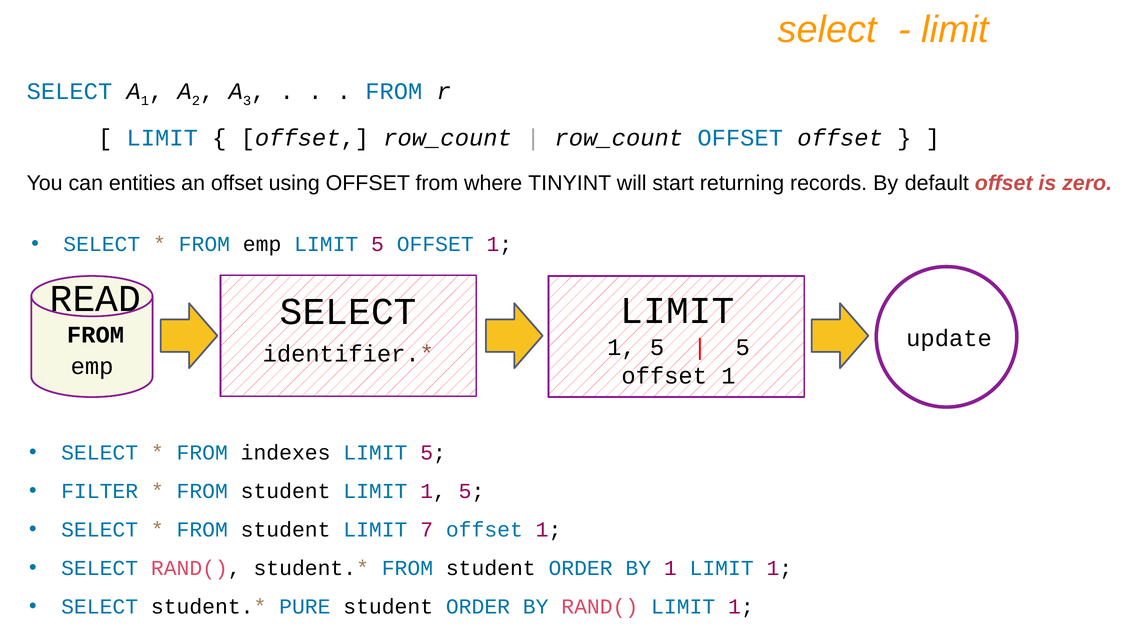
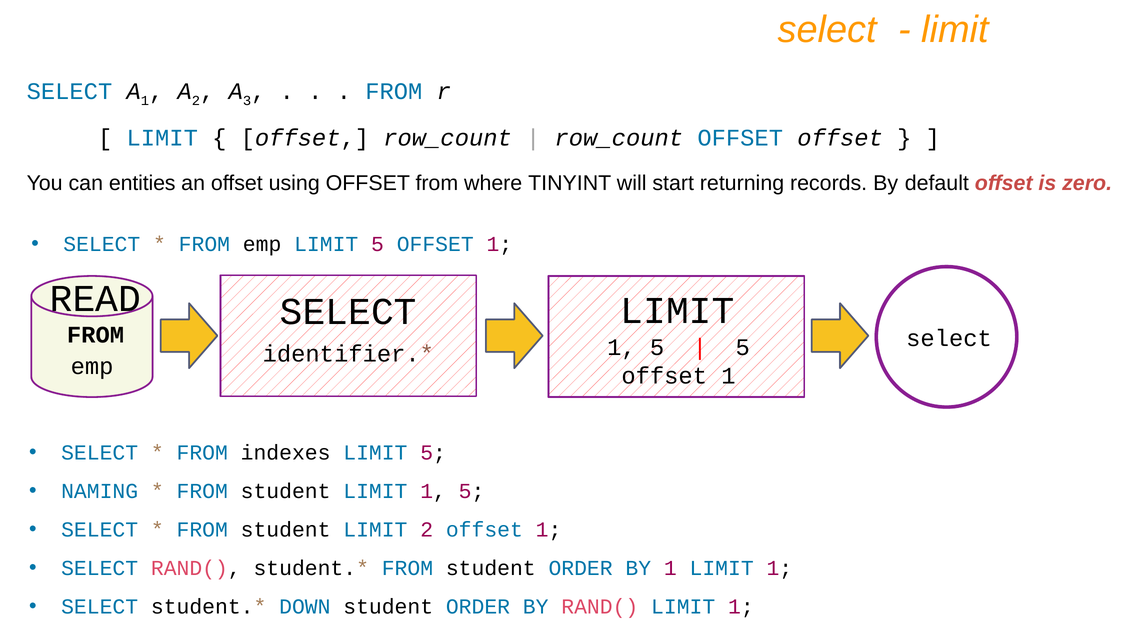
update: update -> select (949, 338)
FILTER: FILTER -> NAMING (100, 491)
LIMIT 7: 7 -> 2 (427, 530)
PURE: PURE -> DOWN (305, 607)
